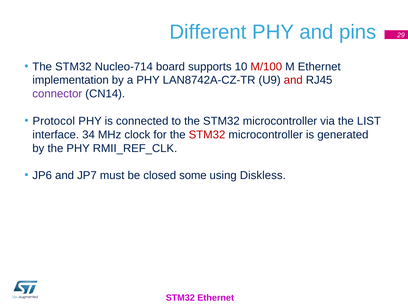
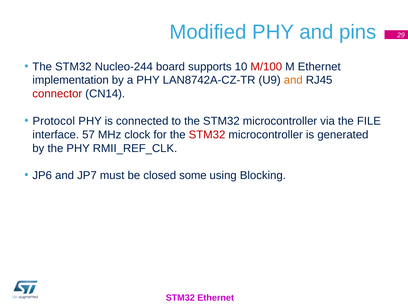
Different: Different -> Modified (208, 32)
Nucleo-714: Nucleo-714 -> Nucleo-244 (124, 67)
and colour: red -> orange (293, 80)
connector colour: purple -> red (57, 94)
LIST: LIST -> FILE (369, 121)
34: 34 -> 57 (89, 135)
Diskless: Diskless -> Blocking (263, 175)
